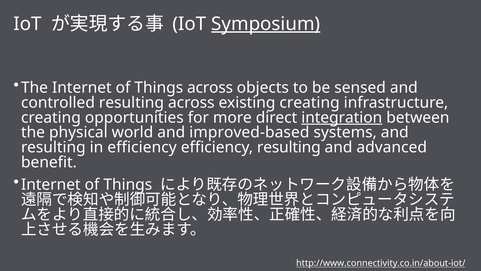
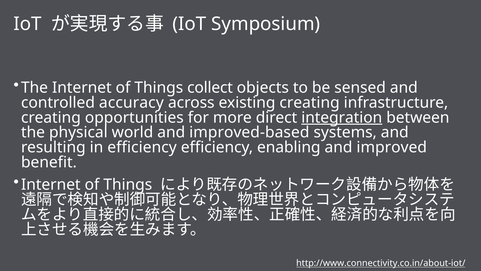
Symposium underline: present -> none (266, 24)
Things across: across -> collect (210, 88)
controlled resulting: resulting -> accuracy (131, 102)
efficiency resulting: resulting -> enabling (289, 147)
advanced: advanced -> improved (392, 147)
